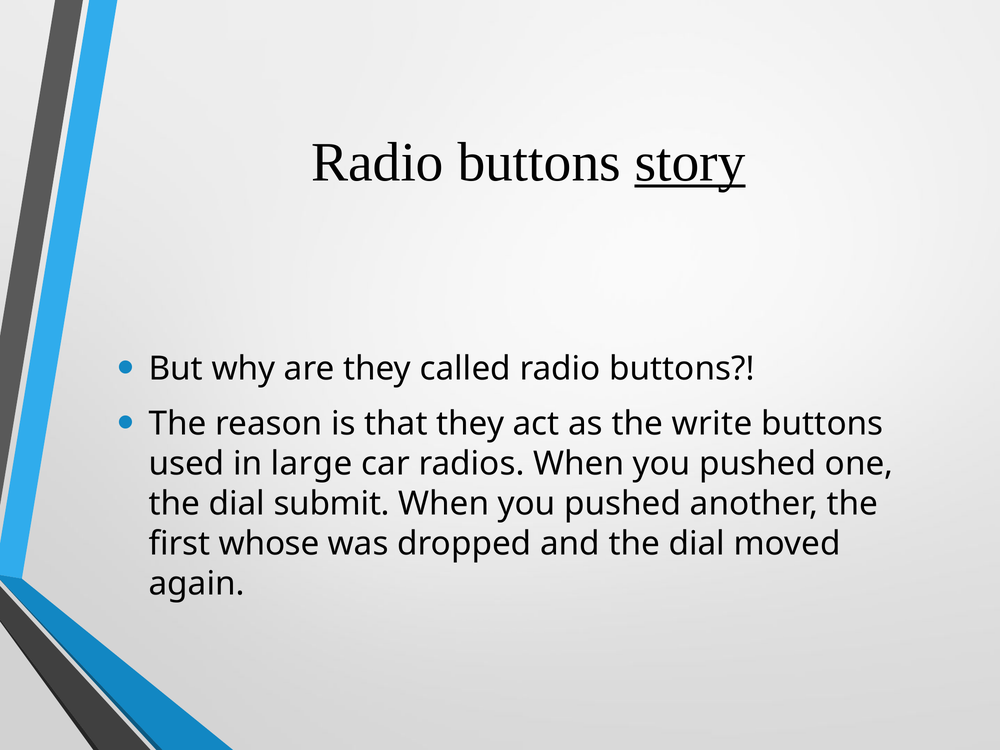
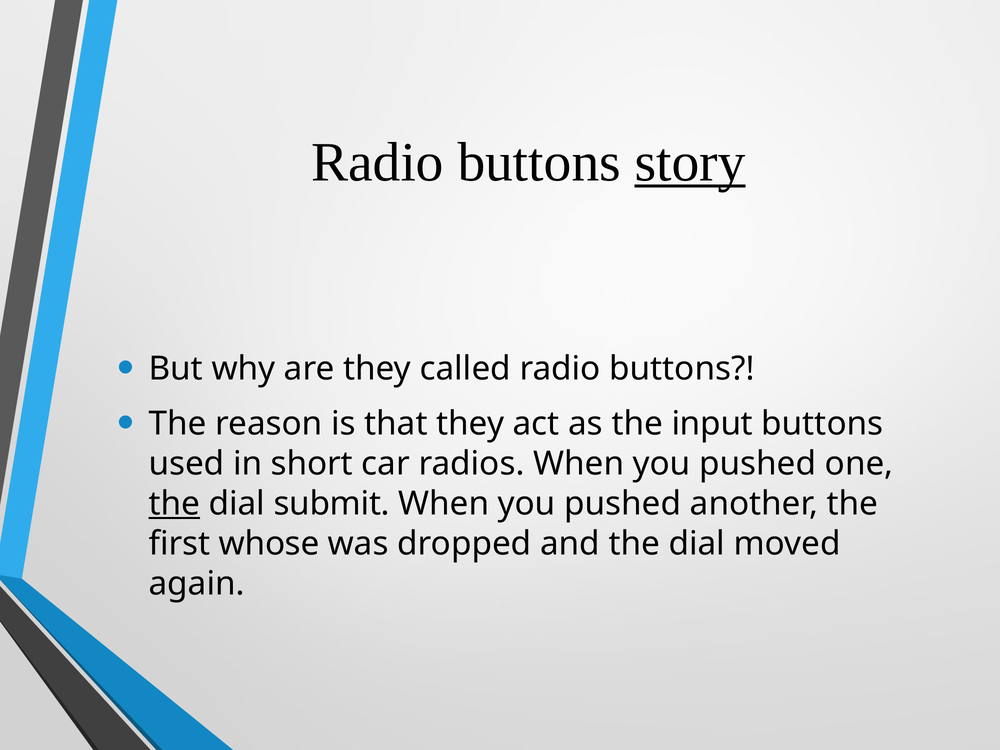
write: write -> input (712, 424)
large: large -> short (312, 464)
the underline: none -> present (174, 504)
